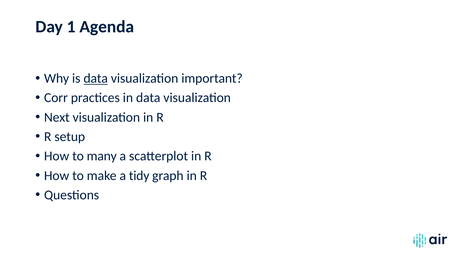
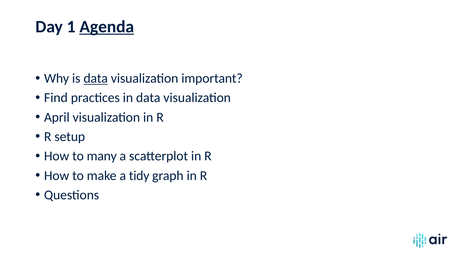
Agenda underline: none -> present (107, 27)
Corr: Corr -> Find (56, 98)
Next: Next -> April (57, 117)
